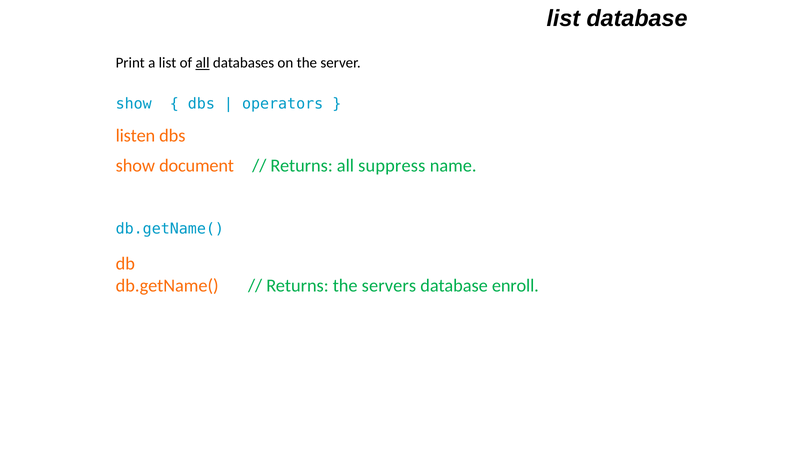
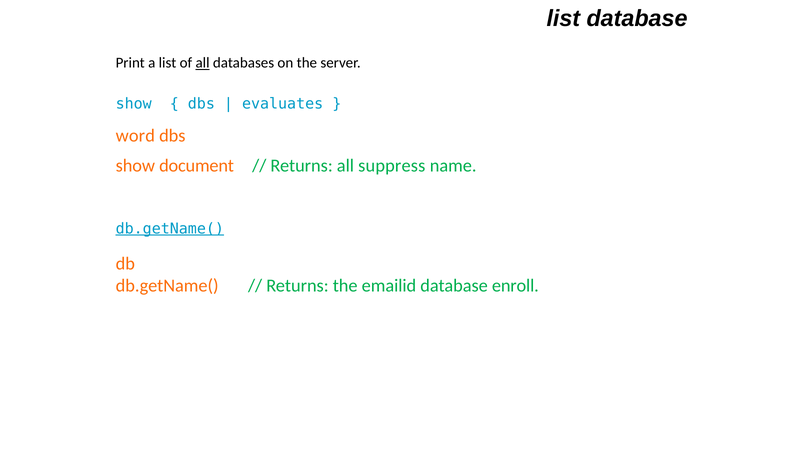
operators: operators -> evaluates (283, 104)
listen: listen -> word (135, 136)
db.getName( underline: none -> present (170, 229)
servers: servers -> emailid (389, 286)
